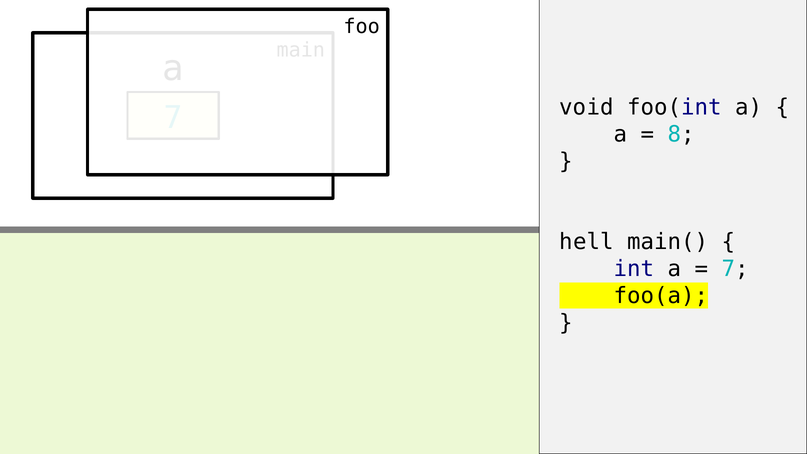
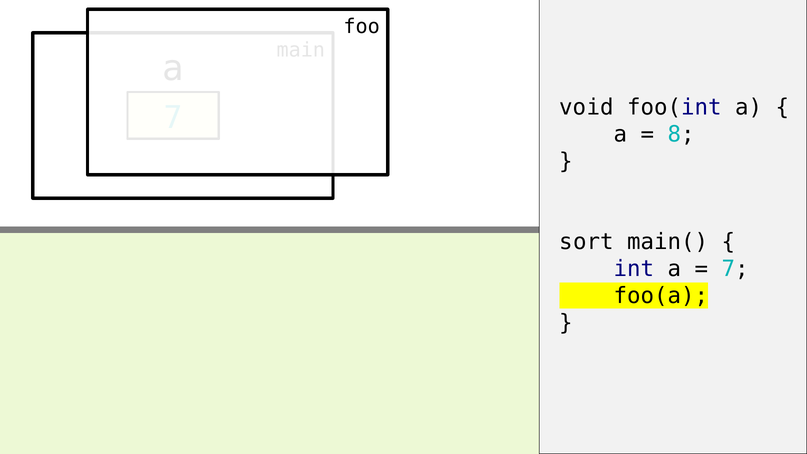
hell: hell -> sort (587, 242)
